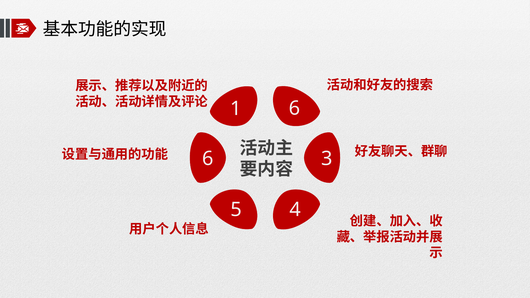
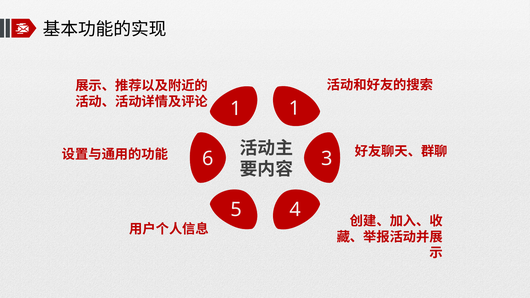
1 6: 6 -> 1 (295, 108)
